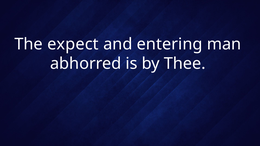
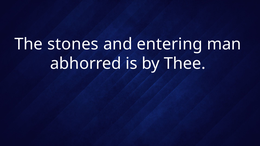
expect: expect -> stones (73, 44)
